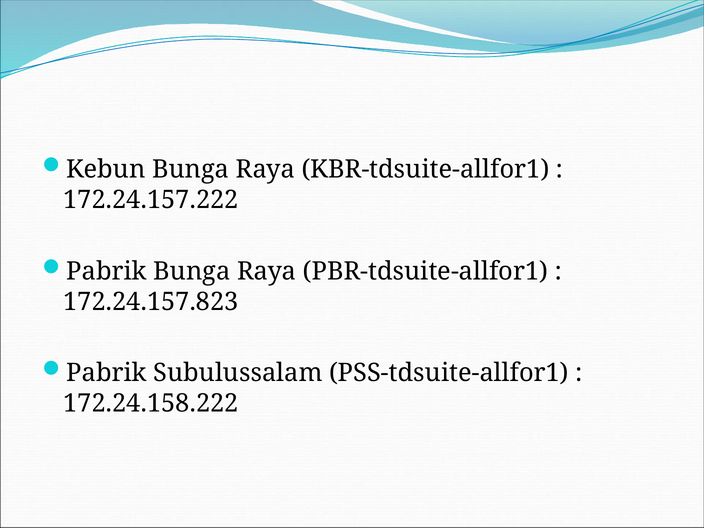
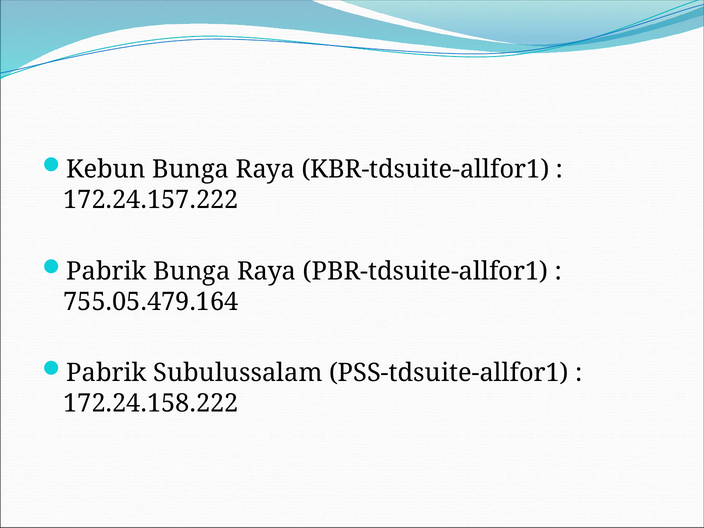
172.24.157.823: 172.24.157.823 -> 755.05.479.164 (151, 302)
